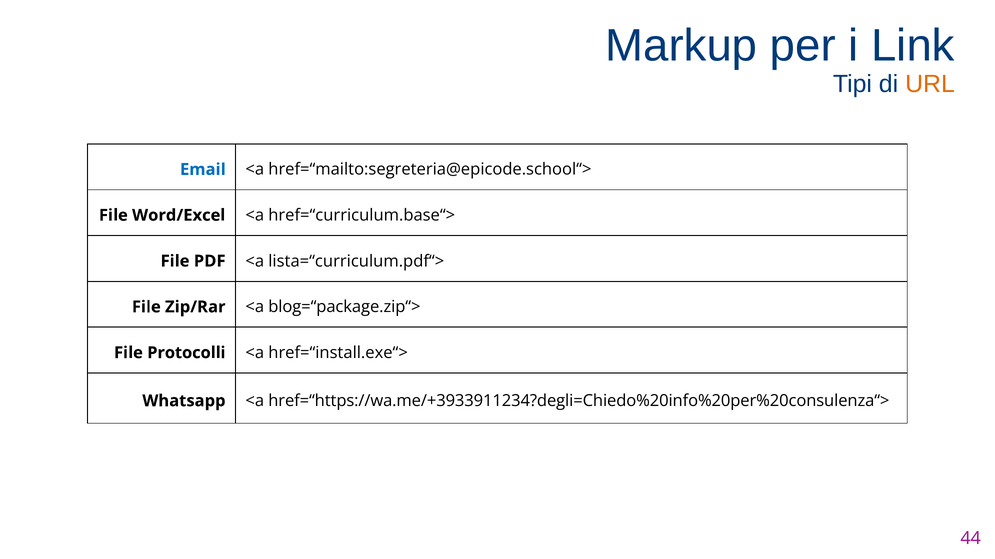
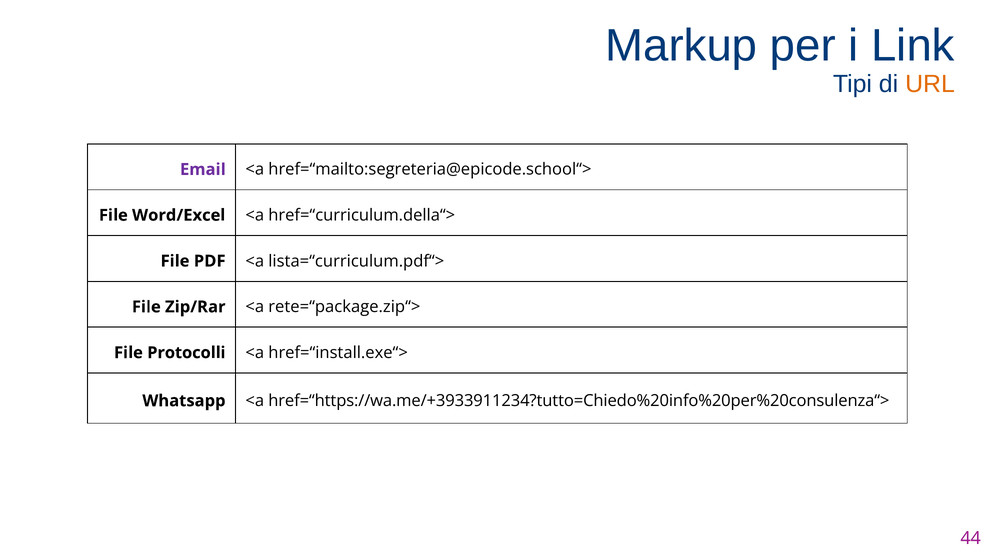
Email colour: blue -> purple (203, 170)
href=“curriculum.base“>: href=“curriculum.base“> -> href=“curriculum.della“> (362, 216)
blog=“package.zip“>: blog=“package.zip“> -> rete=“package.zip“> (344, 307)
href=“https://wa.me/+3933911234?degli=Chiedo%20info%20per%20consulenza“>: href=“https://wa.me/+3933911234?degli=Chiedo%20info%20per%20consulenza“> -> href=“https://wa.me/+3933911234?tutto=Chiedo%20info%20per%20consulenza“> (579, 401)
